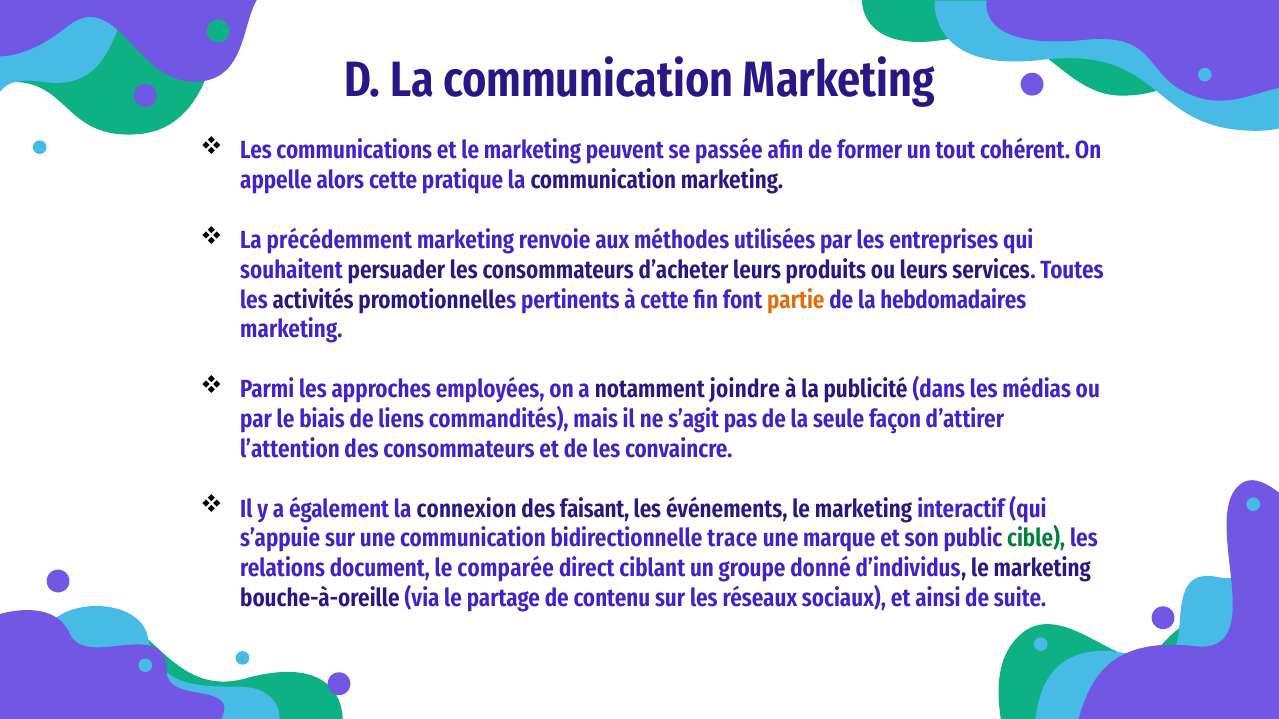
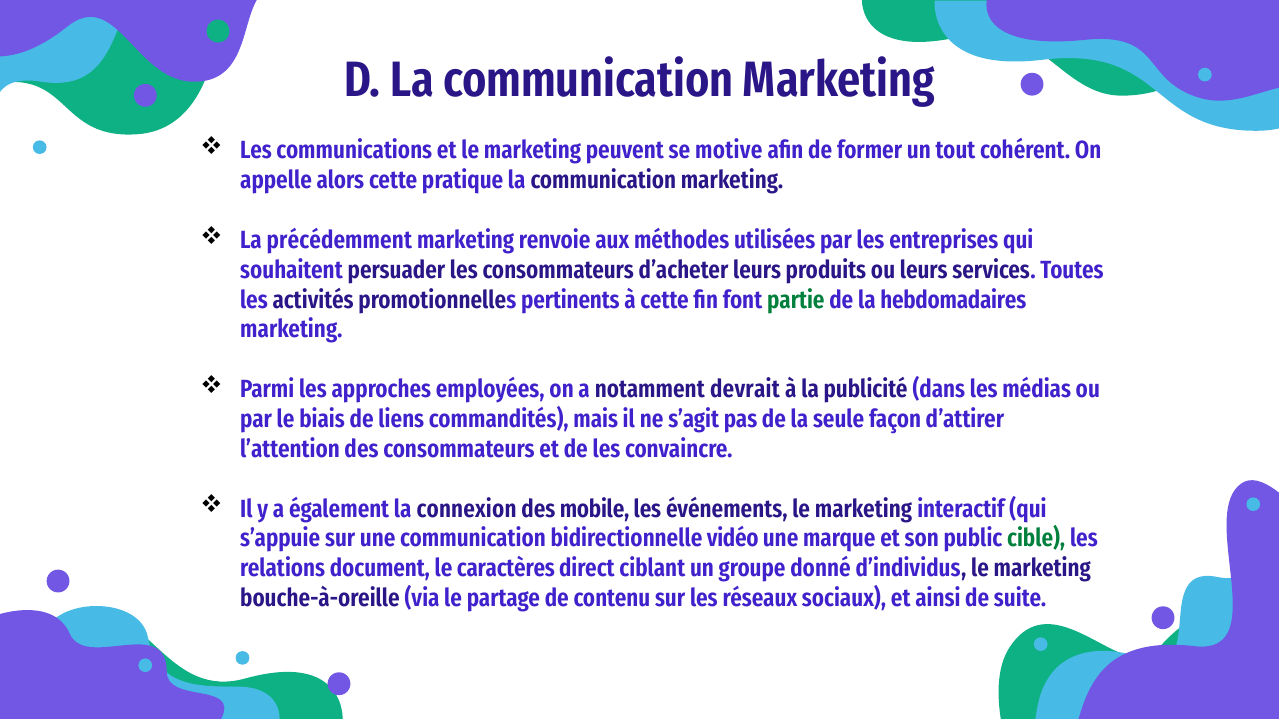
passée: passée -> motive (729, 151)
partie colour: orange -> green (796, 300)
joindre: joindre -> devrait (745, 390)
faisant: faisant -> mobile (595, 509)
trace: trace -> vidéo (733, 539)
comparée: comparée -> caractères (506, 569)
